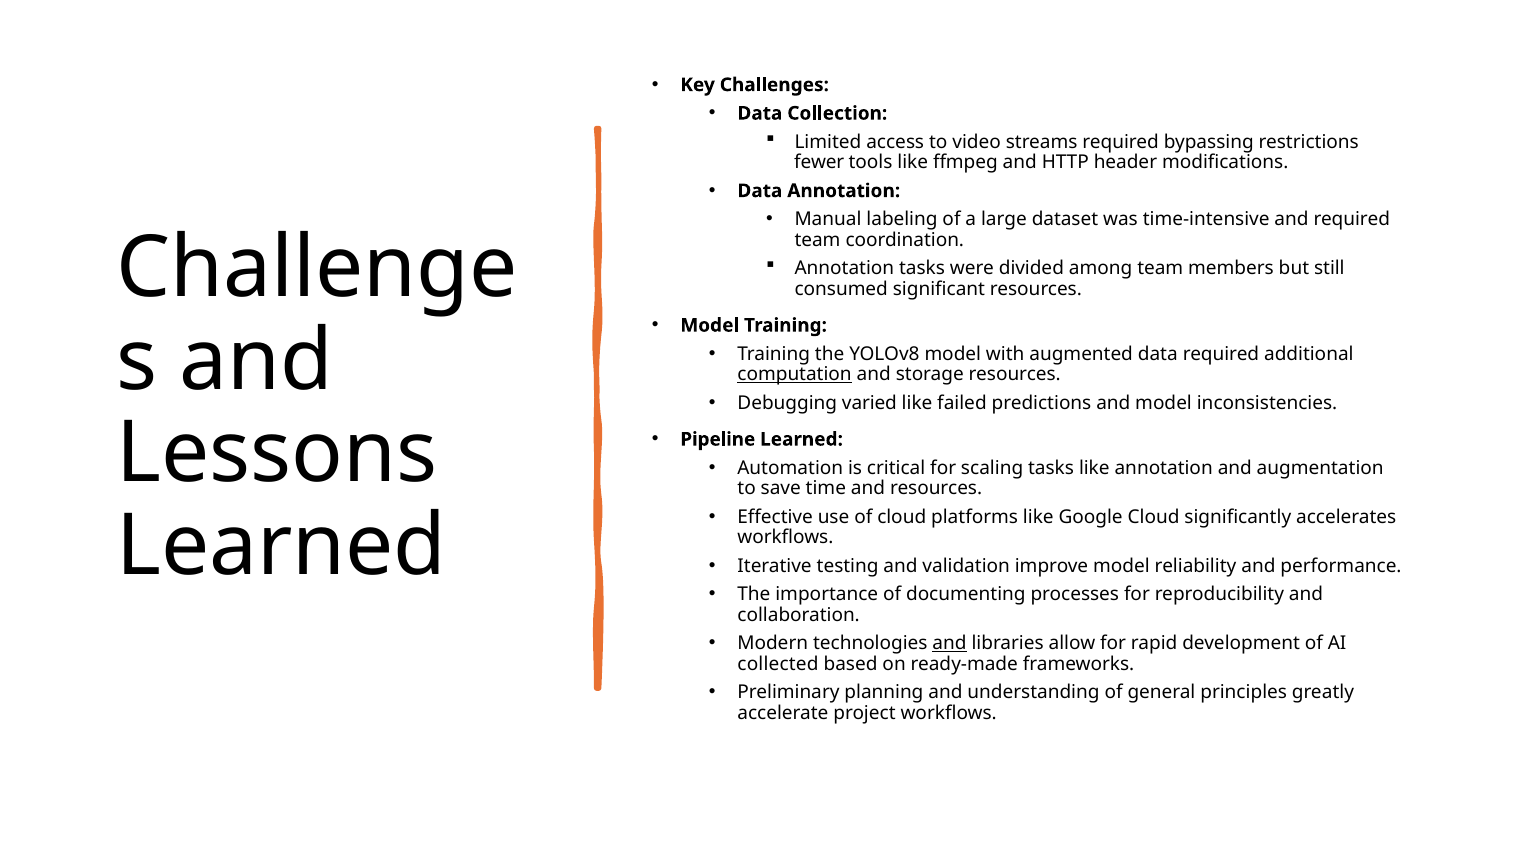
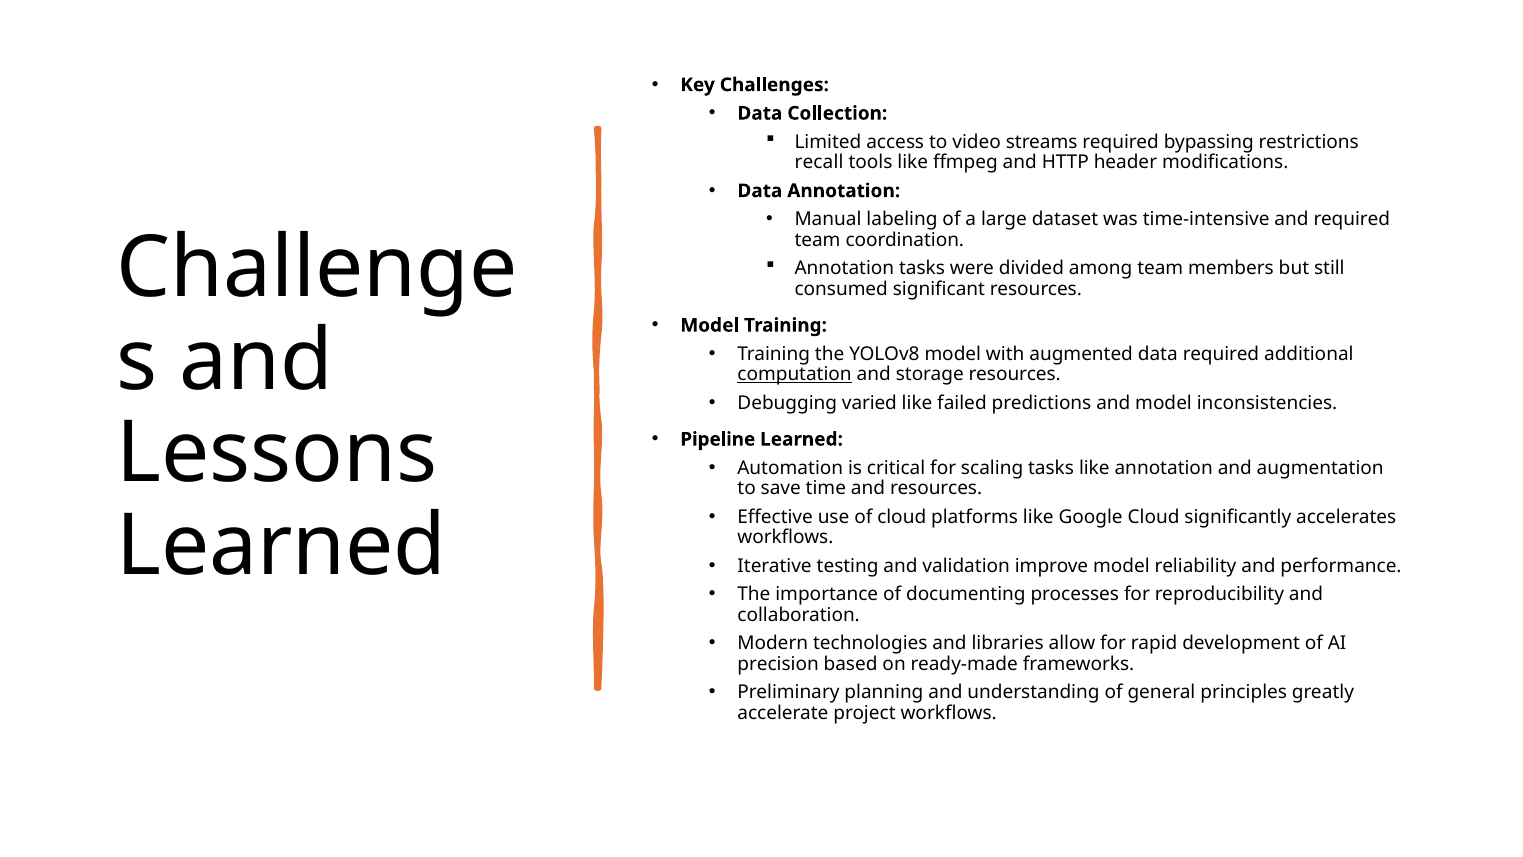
fewer: fewer -> recall (819, 162)
and underline: present -> none (950, 643)
collected: collected -> precision (778, 664)
